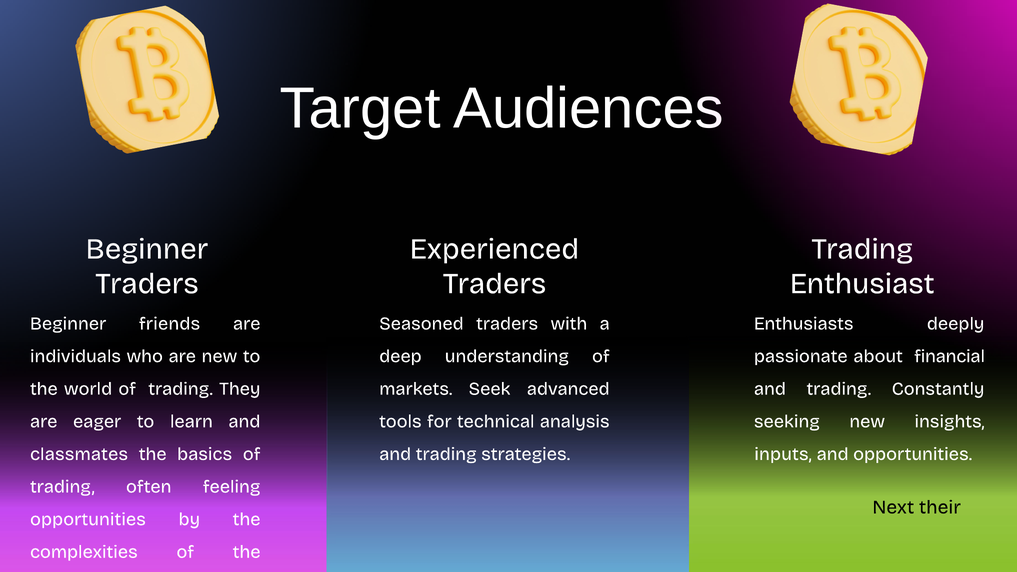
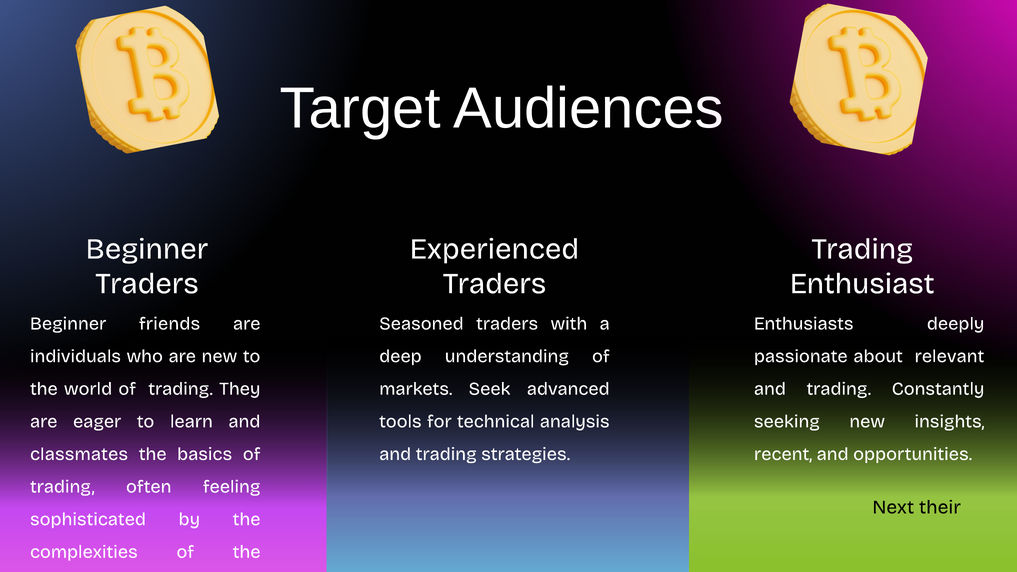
financial: financial -> relevant (949, 356)
inputs: inputs -> recent (783, 454)
opportunities: opportunities -> sophisticated (88, 519)
